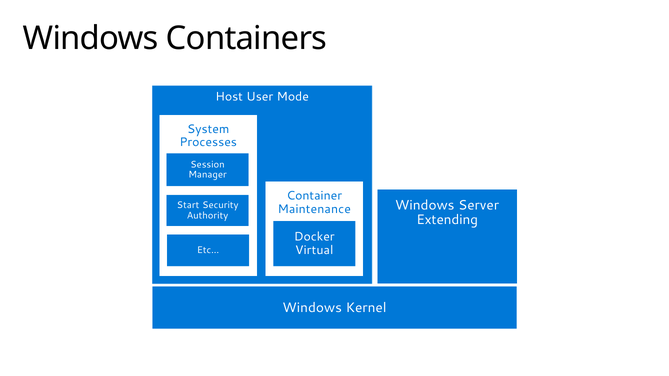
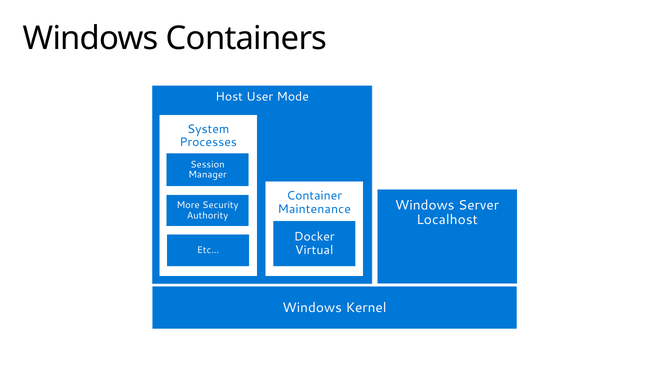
Start: Start -> More (188, 205)
Extending: Extending -> Localhost (447, 220)
